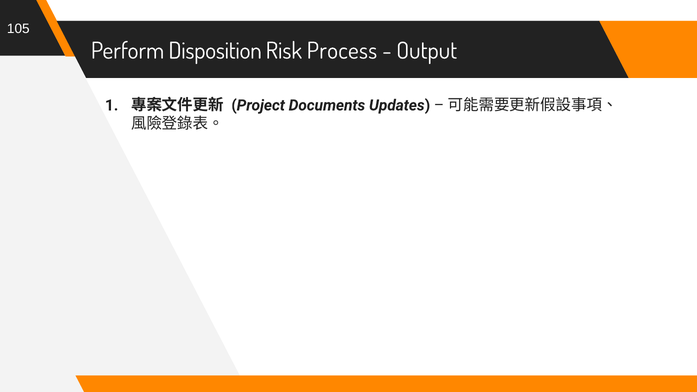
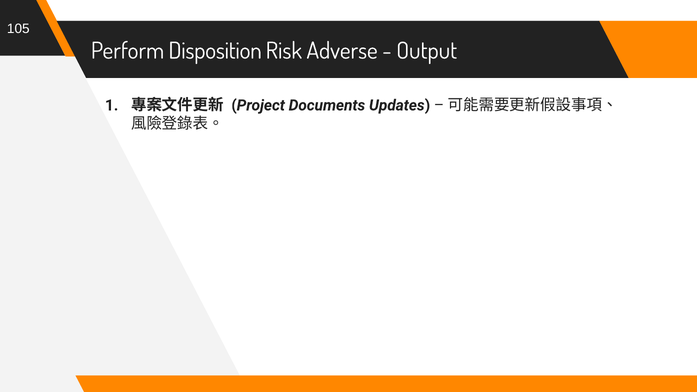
Process: Process -> Adverse (342, 51)
